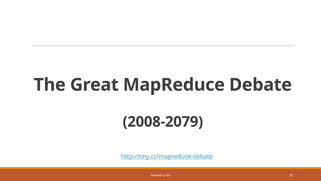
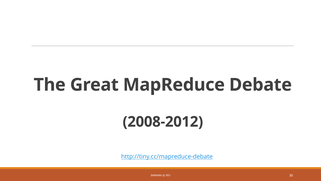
2008-2079: 2008-2079 -> 2008-2012 (163, 122)
